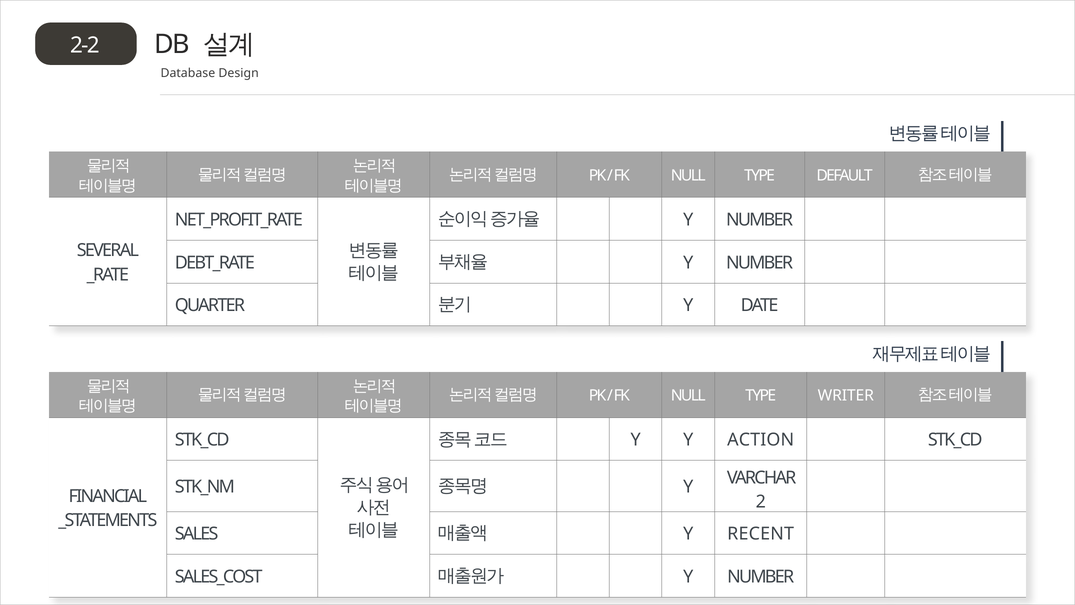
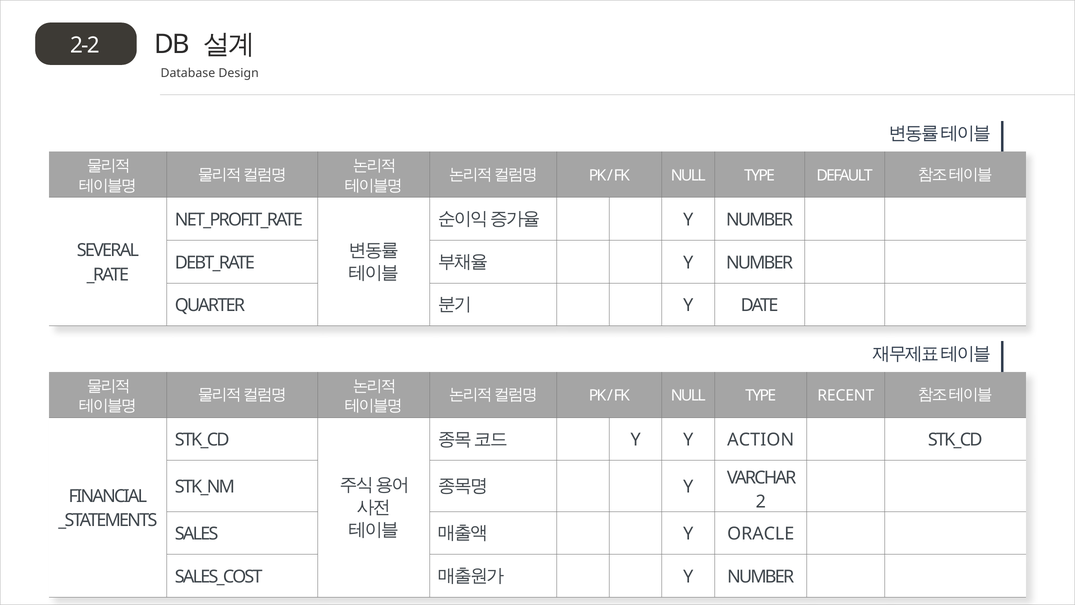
WRITER: WRITER -> RECENT (846, 395)
RECENT: RECENT -> ORACLE (761, 534)
